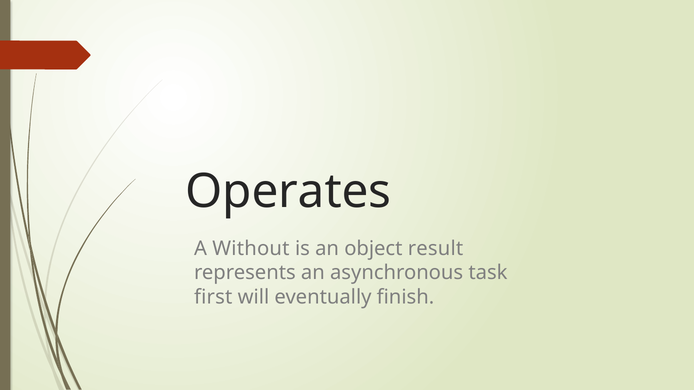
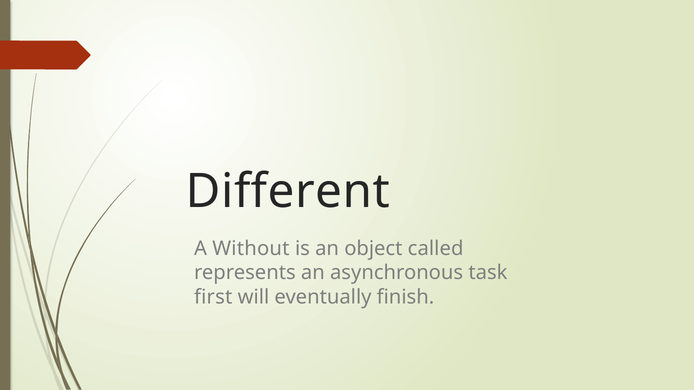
Operates: Operates -> Different (288, 192)
result: result -> called (436, 249)
